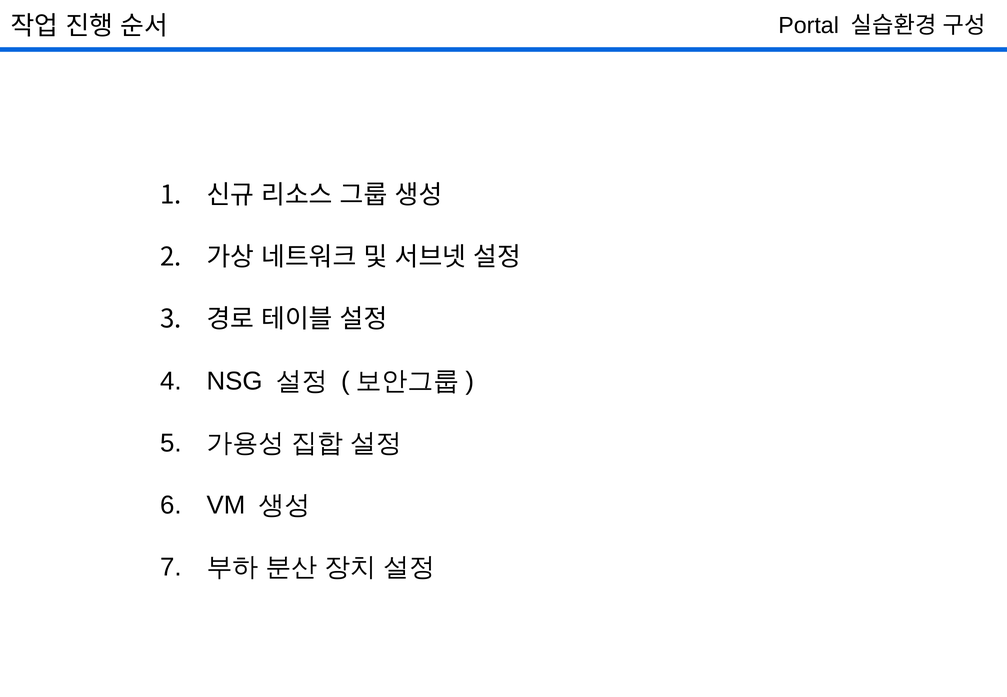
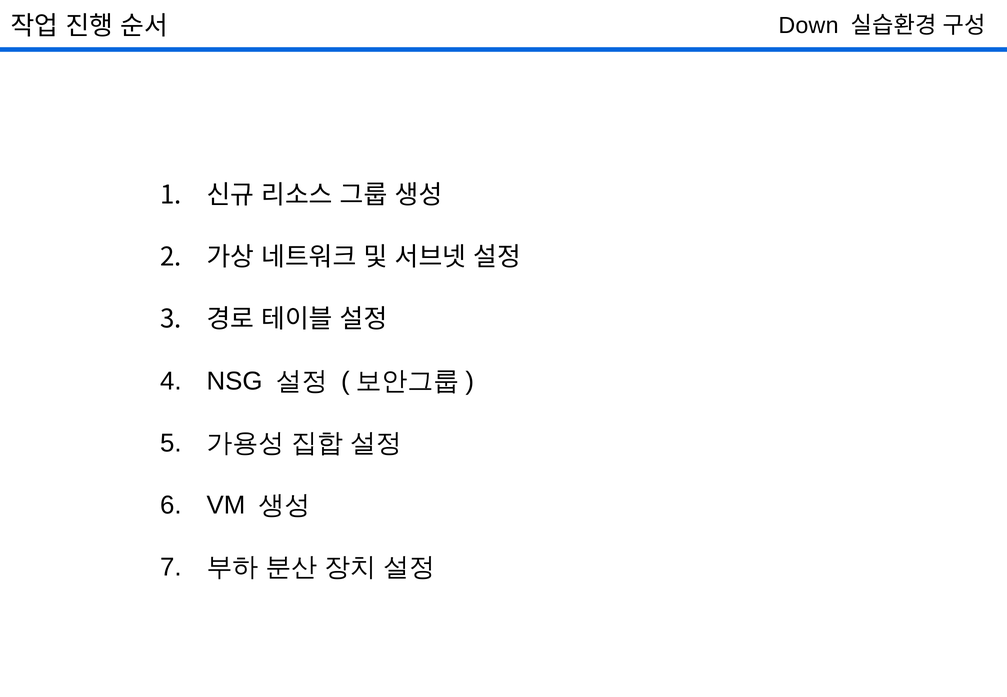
Portal: Portal -> Down (809, 26)
